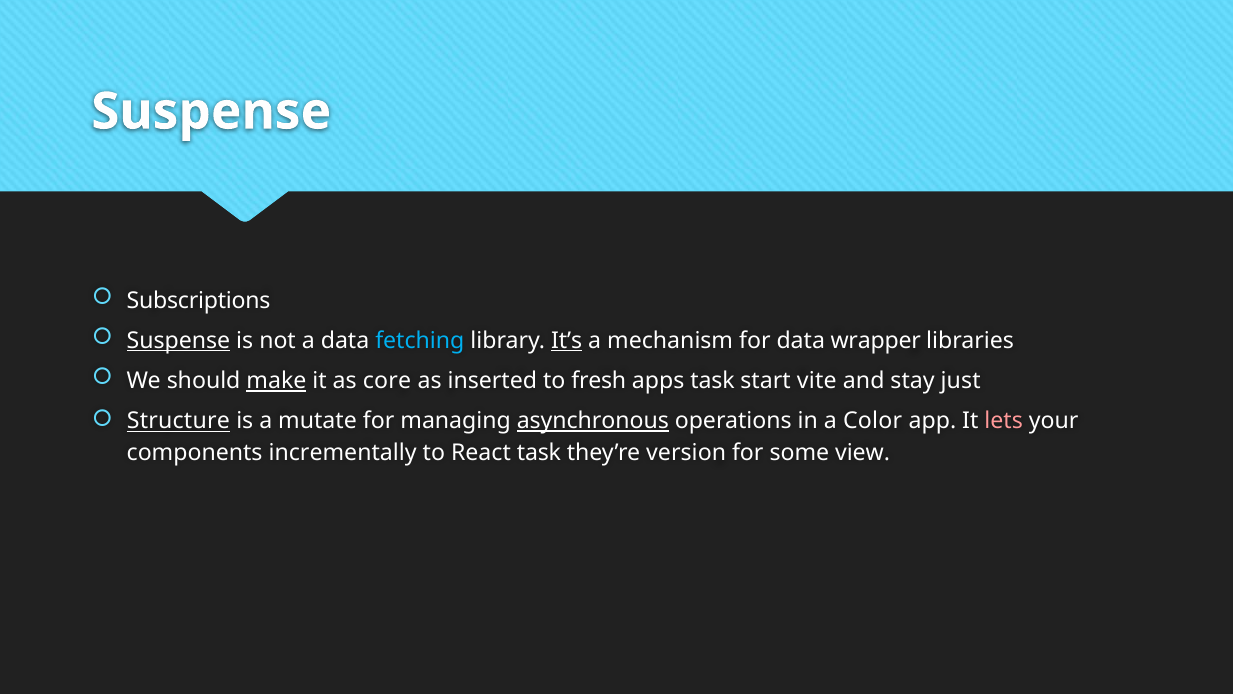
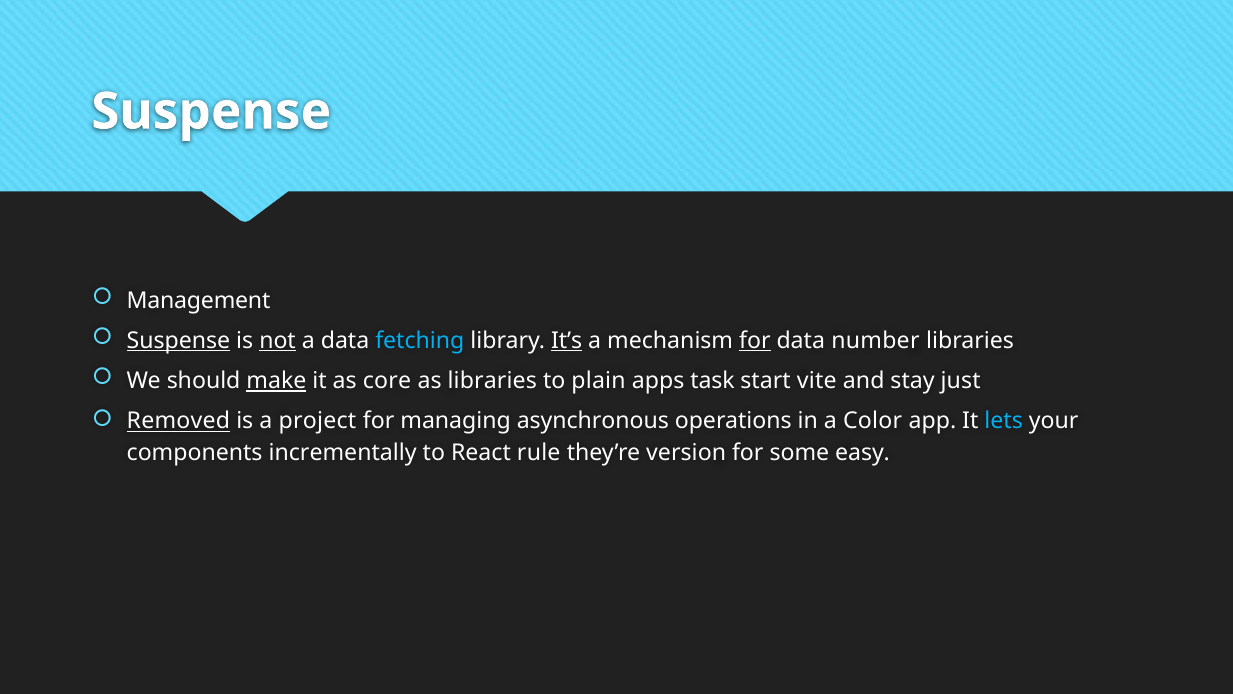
Subscriptions: Subscriptions -> Management (199, 300)
not underline: none -> present (278, 341)
for underline: none -> present (755, 341)
wrapper: wrapper -> number (875, 341)
as inserted: inserted -> libraries (492, 381)
fresh: fresh -> plain (599, 381)
Structure: Structure -> Removed (178, 421)
mutate: mutate -> project (317, 421)
asynchronous underline: present -> none (593, 421)
lets colour: pink -> light blue (1004, 421)
React task: task -> rule (539, 452)
view: view -> easy (863, 452)
